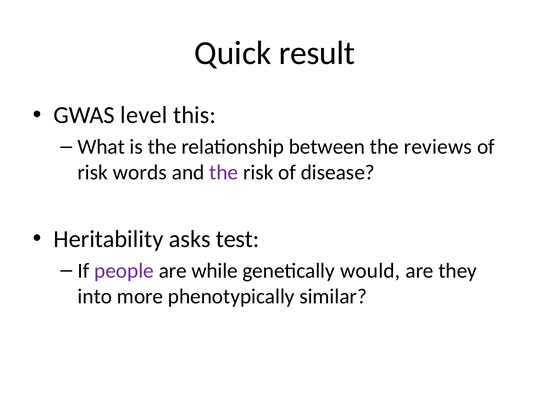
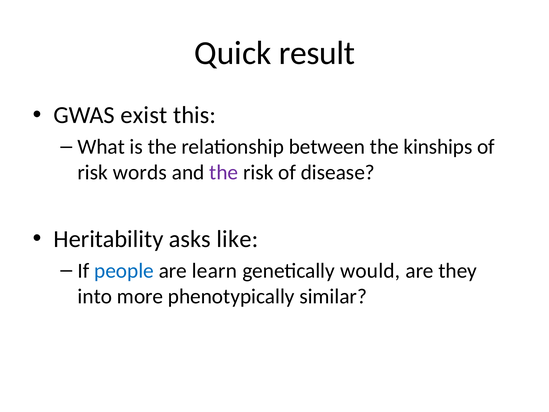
level: level -> exist (144, 115)
reviews: reviews -> kinships (438, 147)
test: test -> like (237, 239)
people colour: purple -> blue (124, 271)
while: while -> learn (214, 271)
